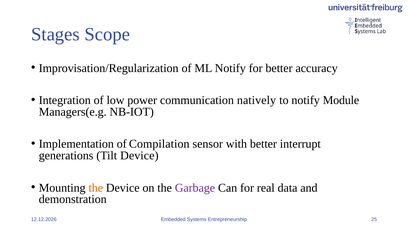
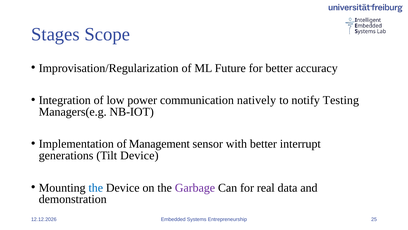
ML Notify: Notify -> Future (230, 68)
Module: Module -> Testing (341, 100)
Compilation: Compilation -> Management (159, 144)
the colour: orange -> blue (96, 187)
